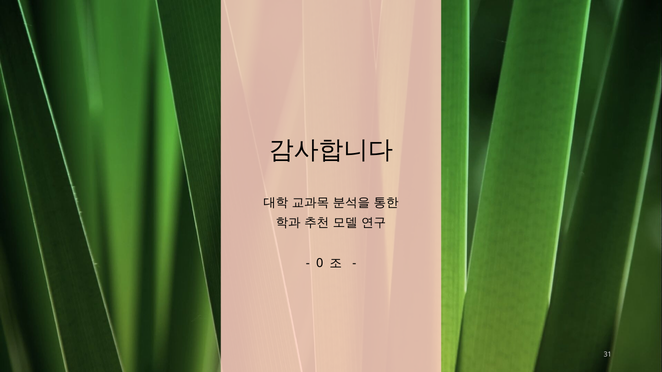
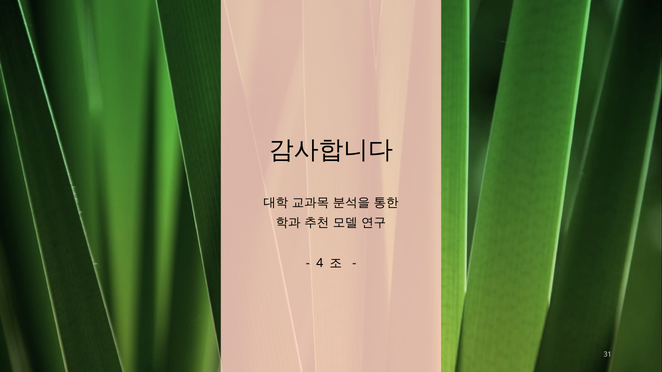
0: 0 -> 4 (320, 264)
